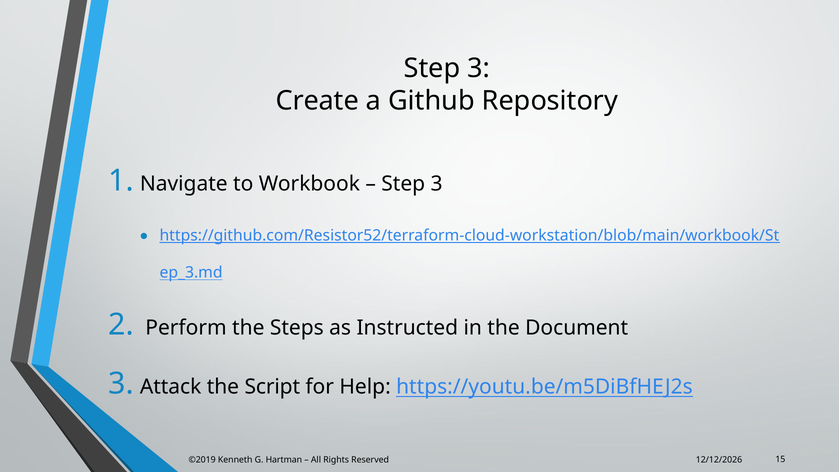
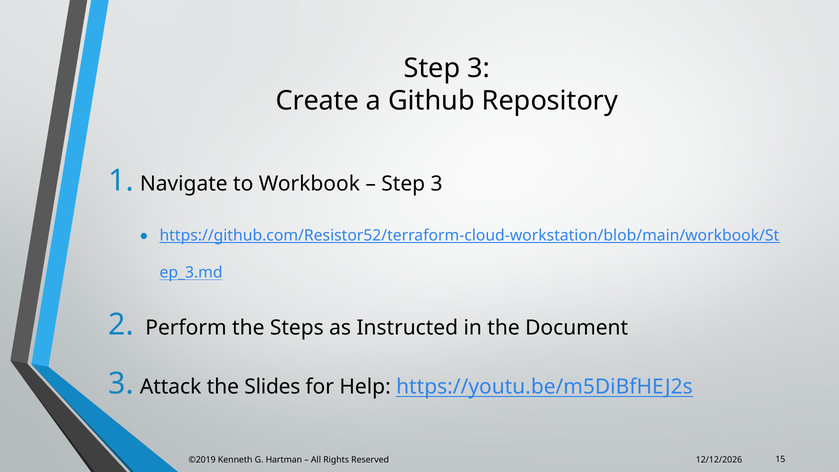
Script: Script -> Slides (272, 387)
